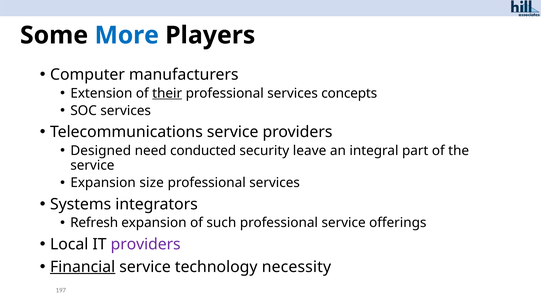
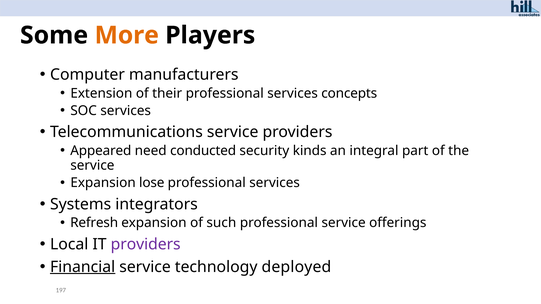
More colour: blue -> orange (127, 35)
their underline: present -> none (167, 93)
Designed: Designed -> Appeared (101, 151)
leave: leave -> kinds (310, 151)
size: size -> lose (152, 183)
necessity: necessity -> deployed (296, 267)
